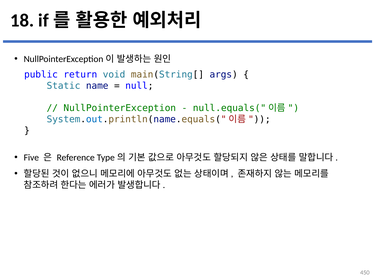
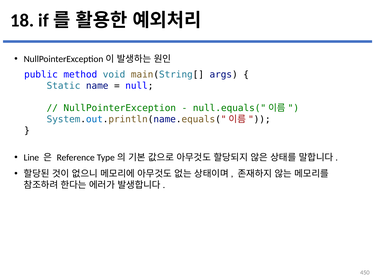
return: return -> method (80, 75)
Five: Five -> Line (31, 158)
